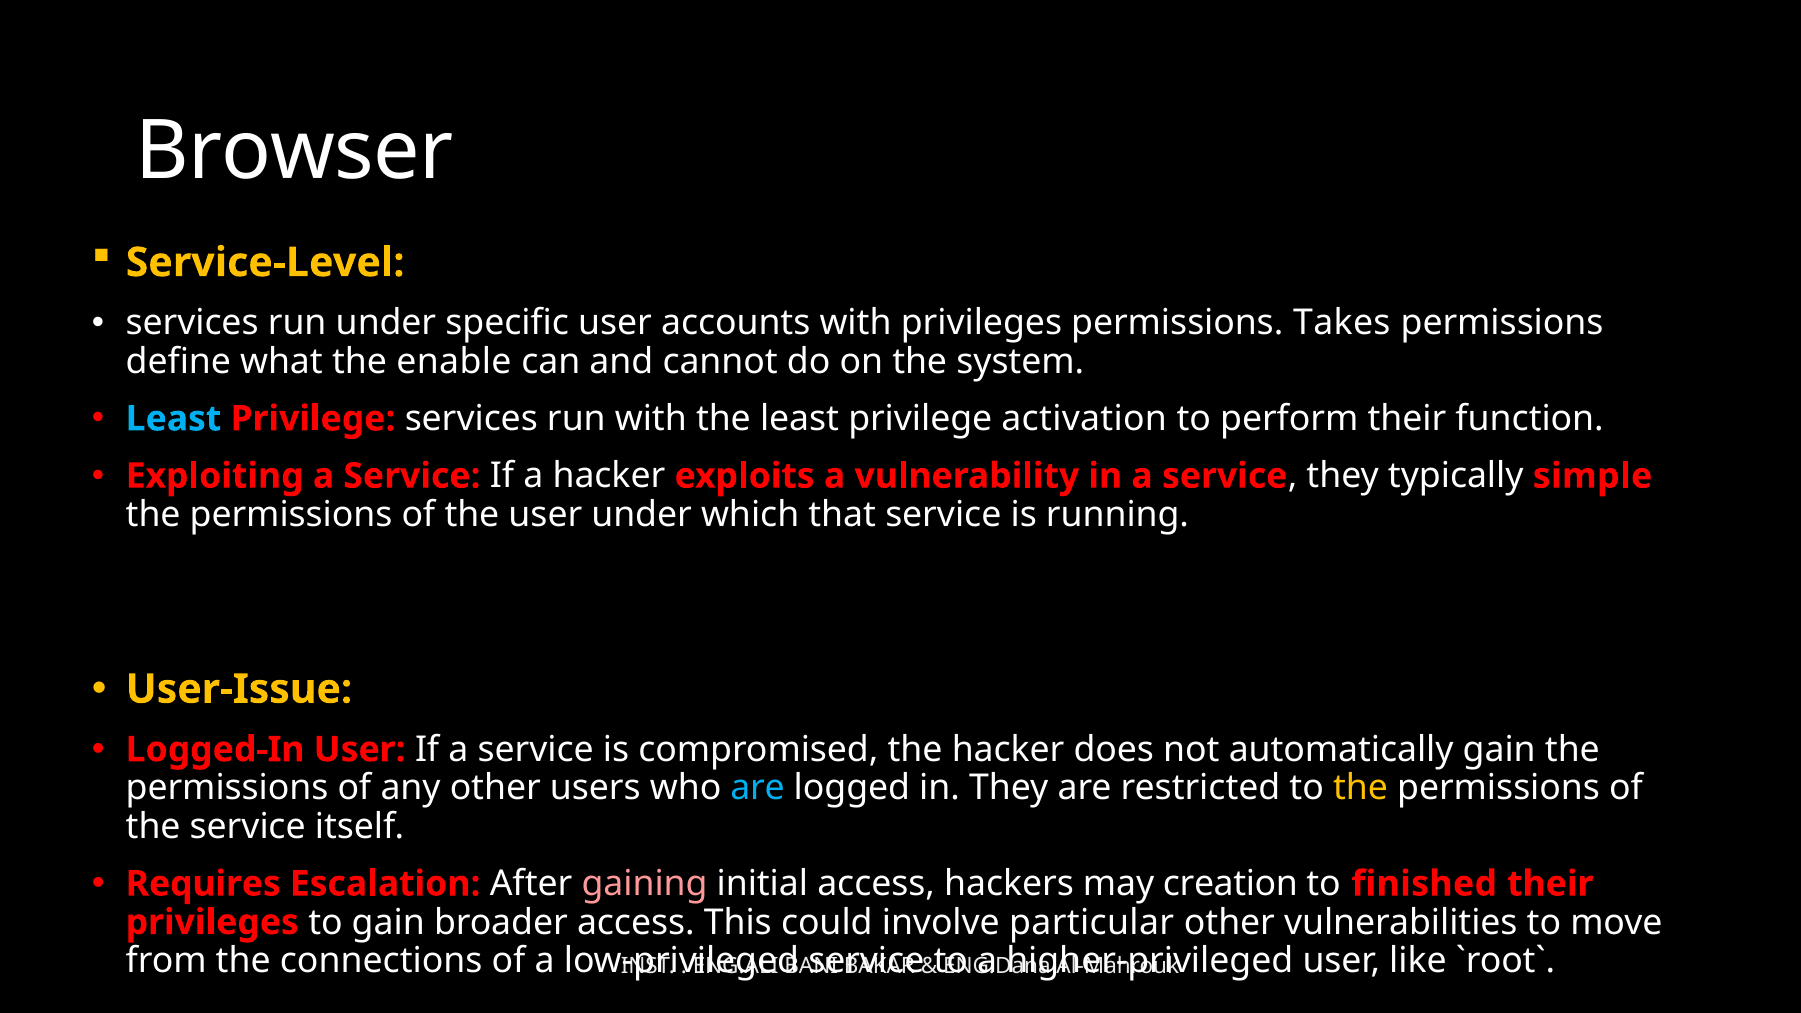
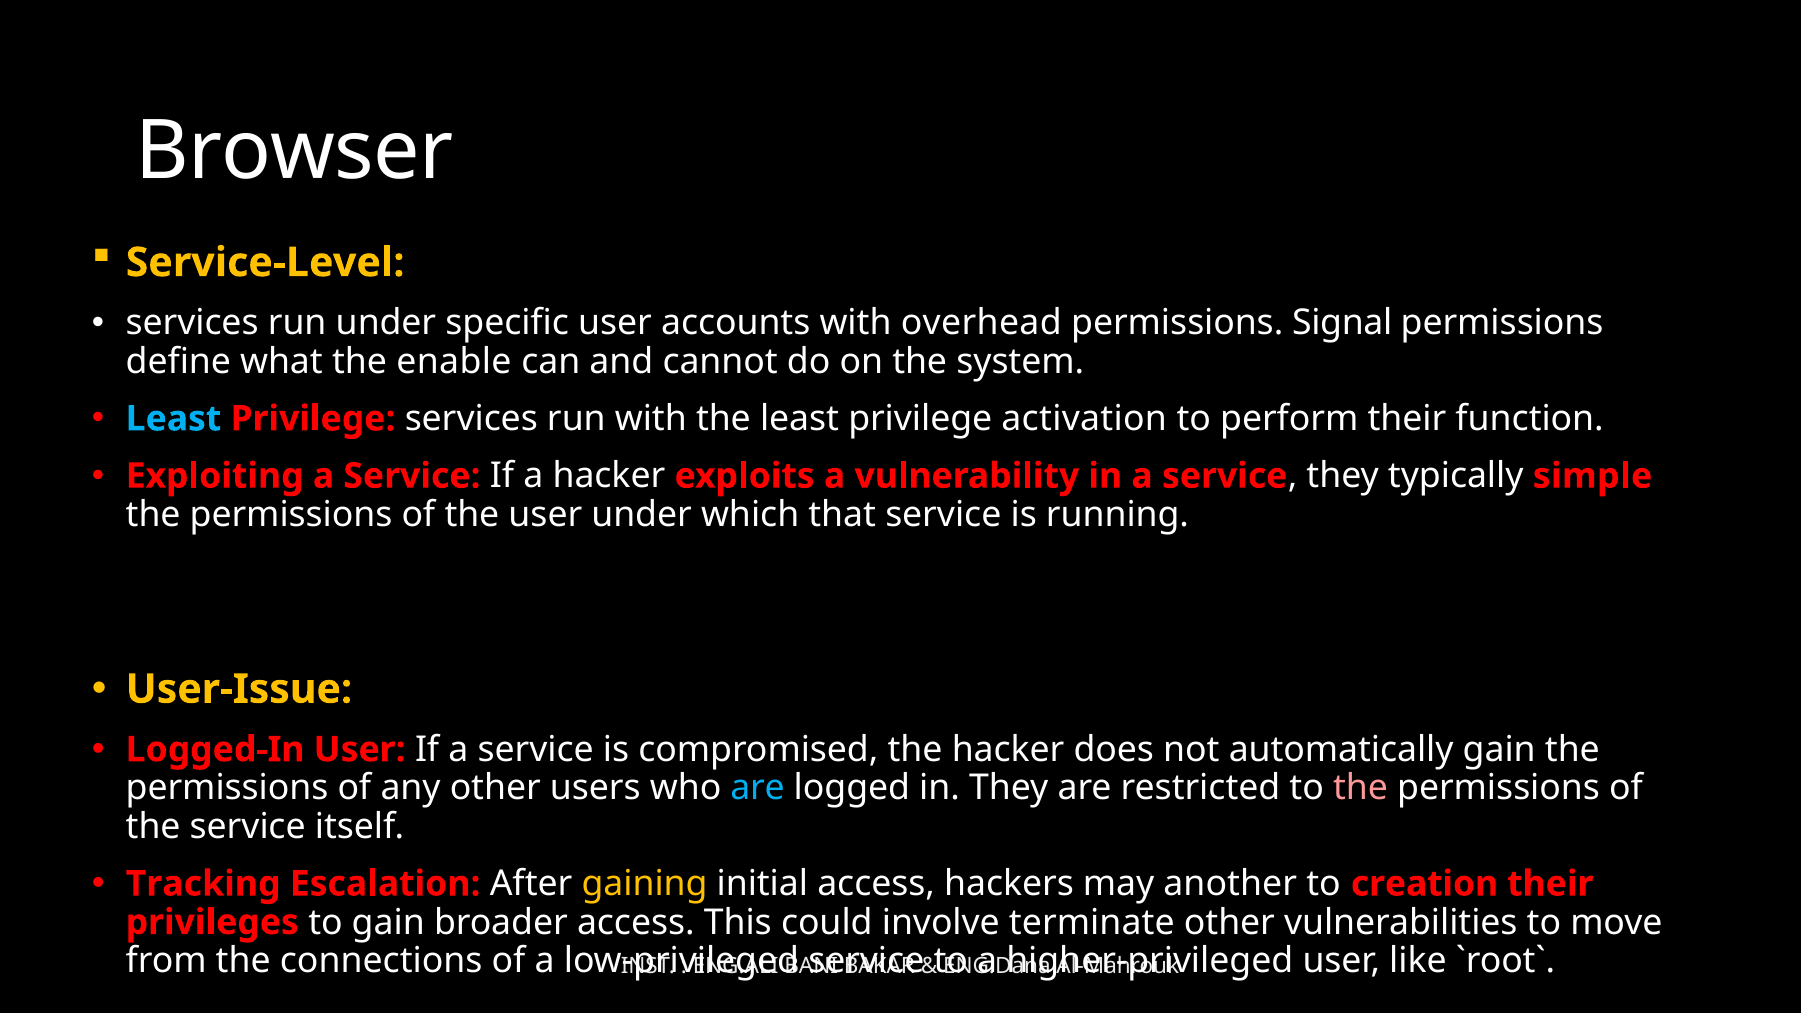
with privileges: privileges -> overhead (981, 323)
Takes: Takes -> Signal (1342, 323)
the colour: yellow -> pink (1361, 788)
Requires: Requires -> Tracking (203, 884)
gaining colour: pink -> yellow (645, 884)
creation: creation -> another (1230, 884)
finished: finished -> creation (1425, 884)
particular: particular -> terminate (1092, 922)
